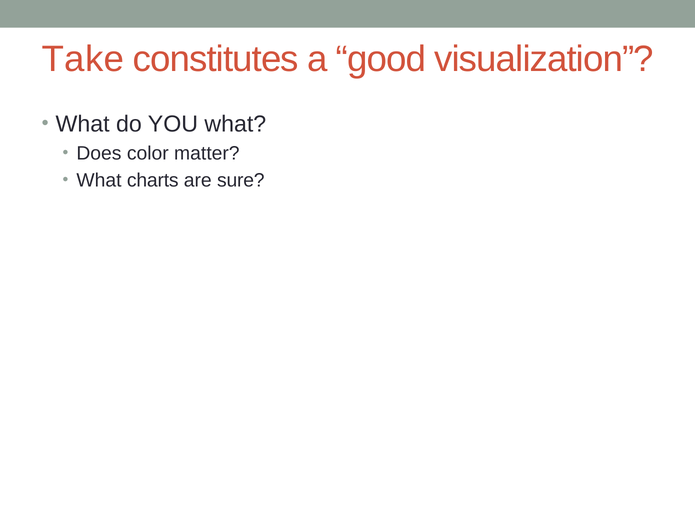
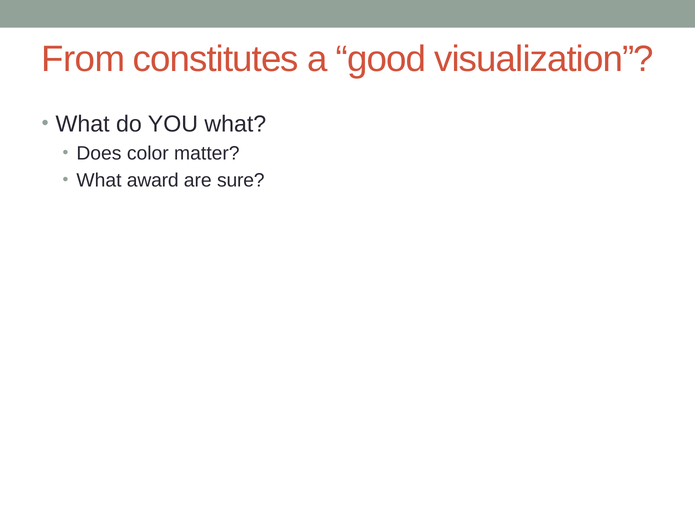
Take: Take -> From (83, 59)
charts: charts -> award (153, 180)
